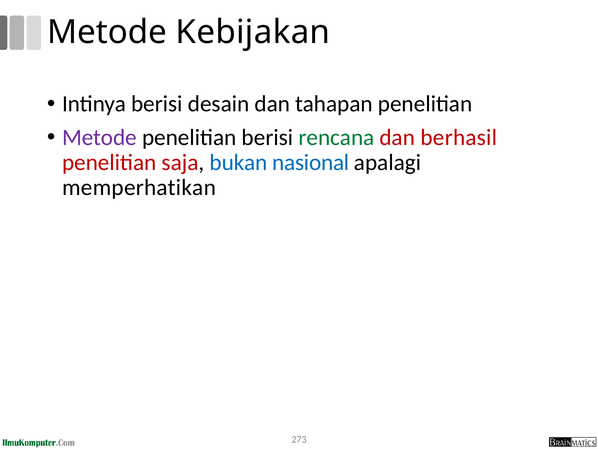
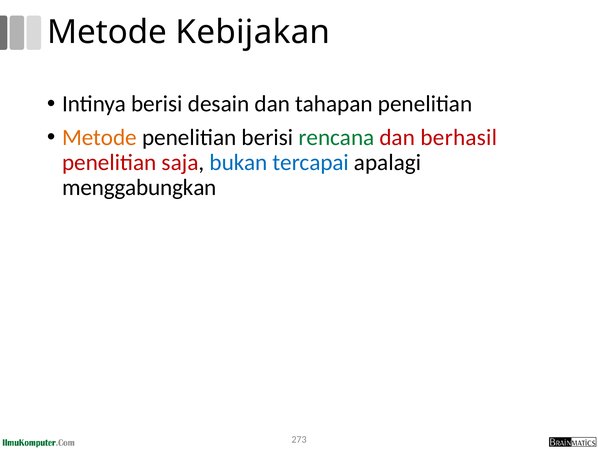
Metode colour: purple -> orange (99, 137)
nasional: nasional -> tercapai (311, 162)
memperhatikan: memperhatikan -> menggabungkan (139, 187)
